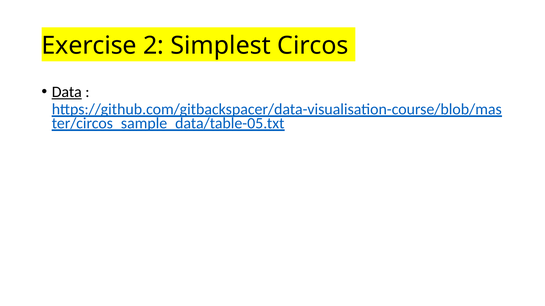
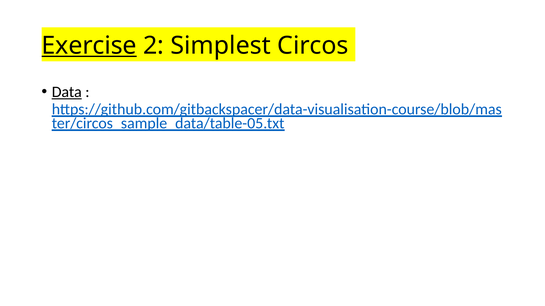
Exercise underline: none -> present (89, 46)
